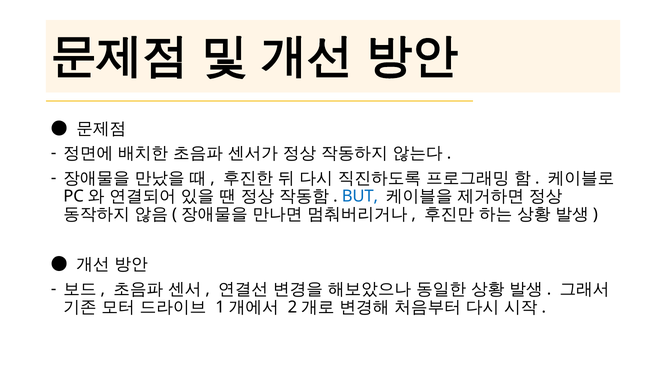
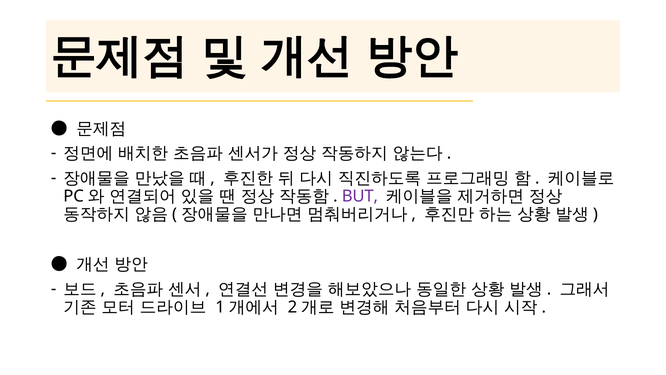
BUT colour: blue -> purple (360, 196)
